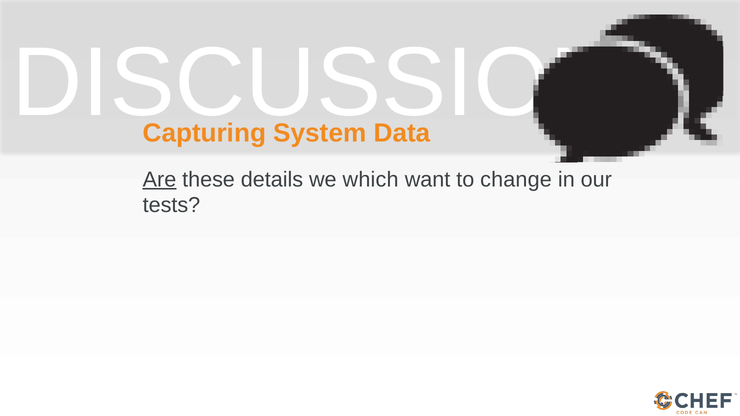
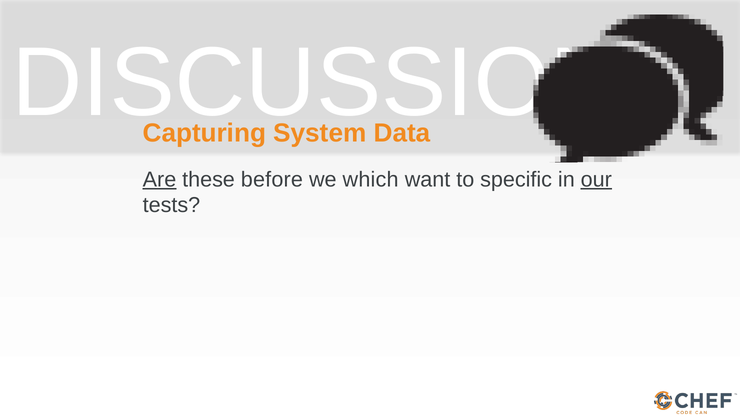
details: details -> before (272, 180)
change: change -> specific (516, 180)
our underline: none -> present (596, 180)
